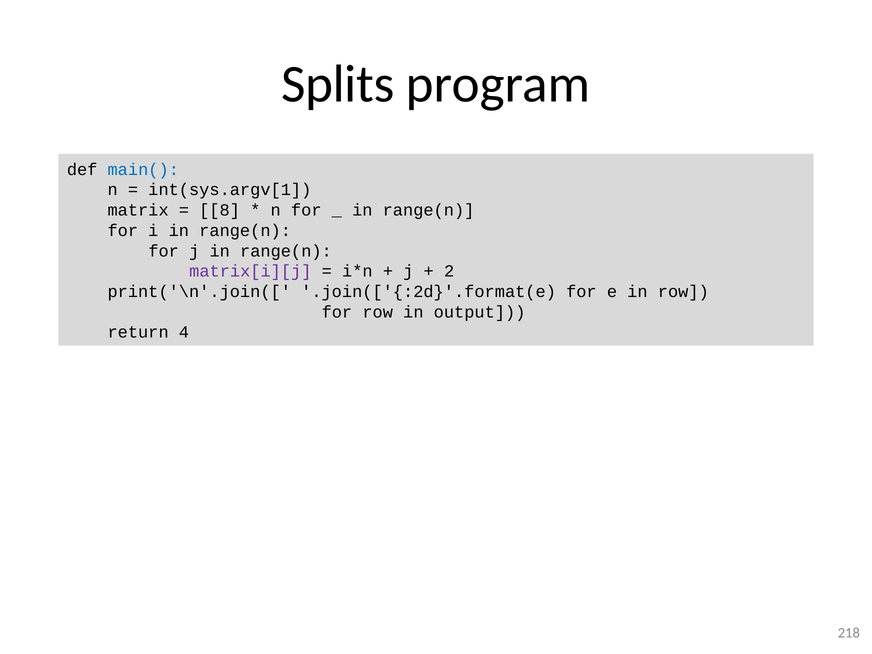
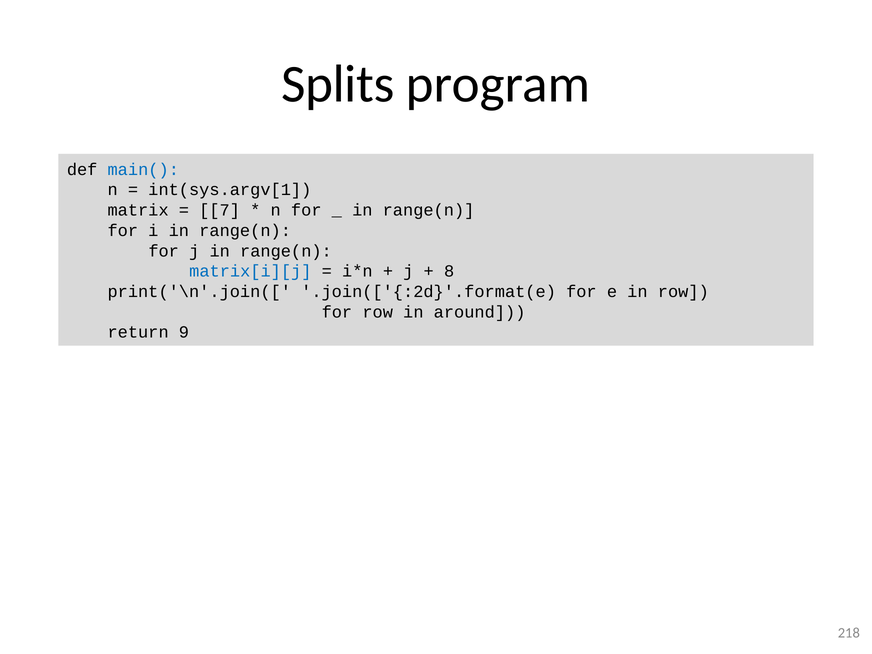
8: 8 -> 7 (220, 210)
matrix[i][j colour: purple -> blue (250, 271)
2: 2 -> 8 (449, 271)
output: output -> around (480, 312)
4: 4 -> 9 (184, 332)
